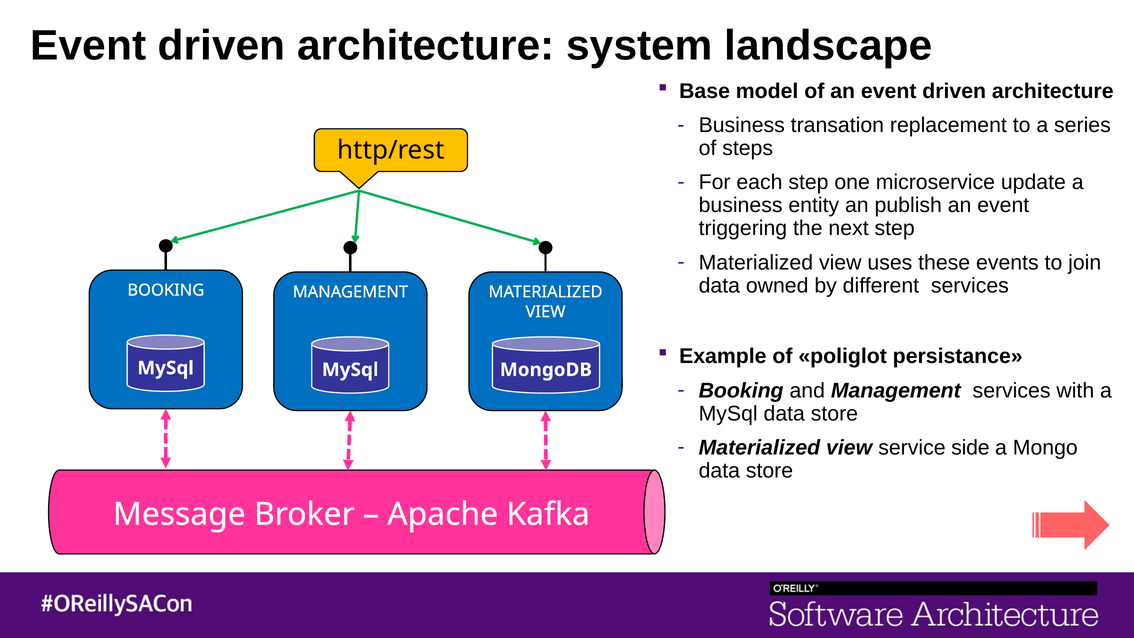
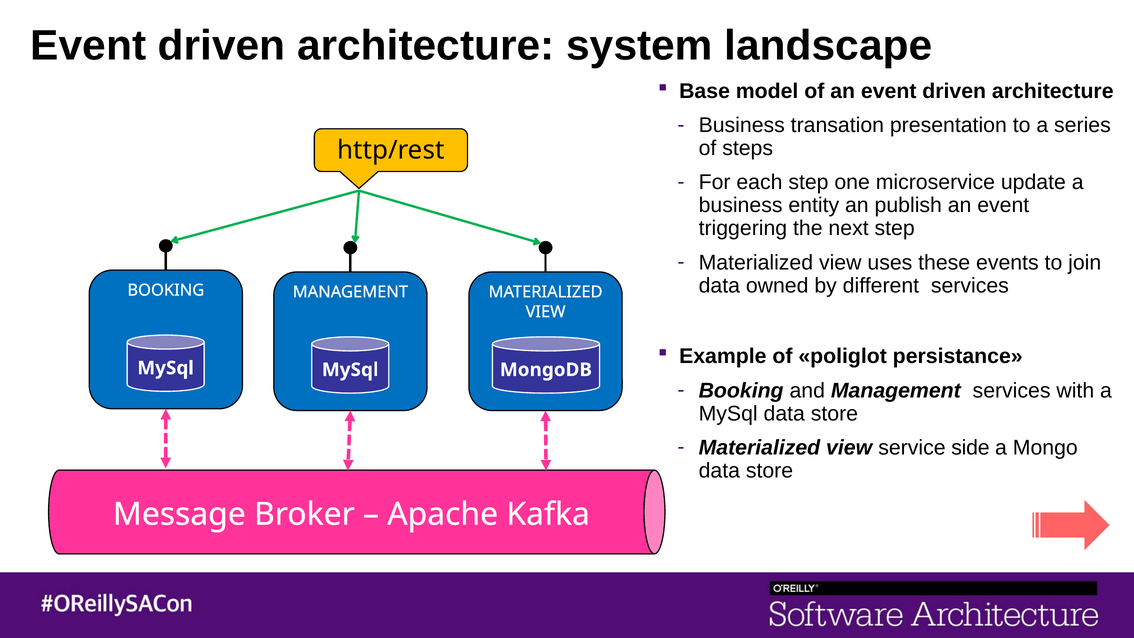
replacement: replacement -> presentation (948, 125)
